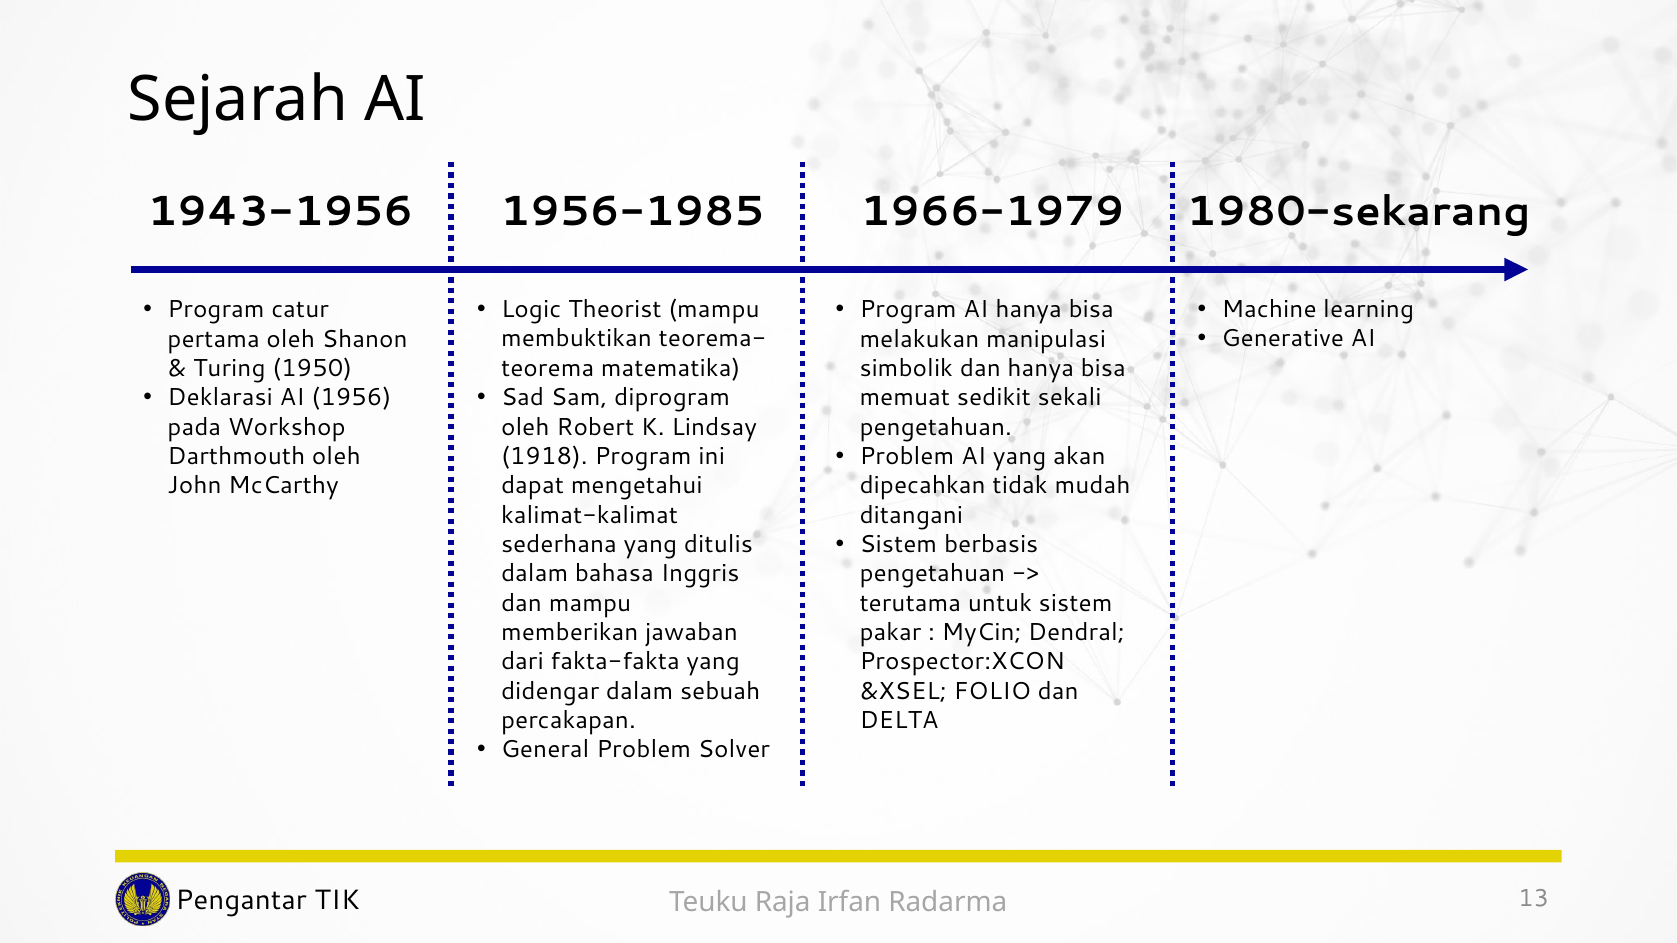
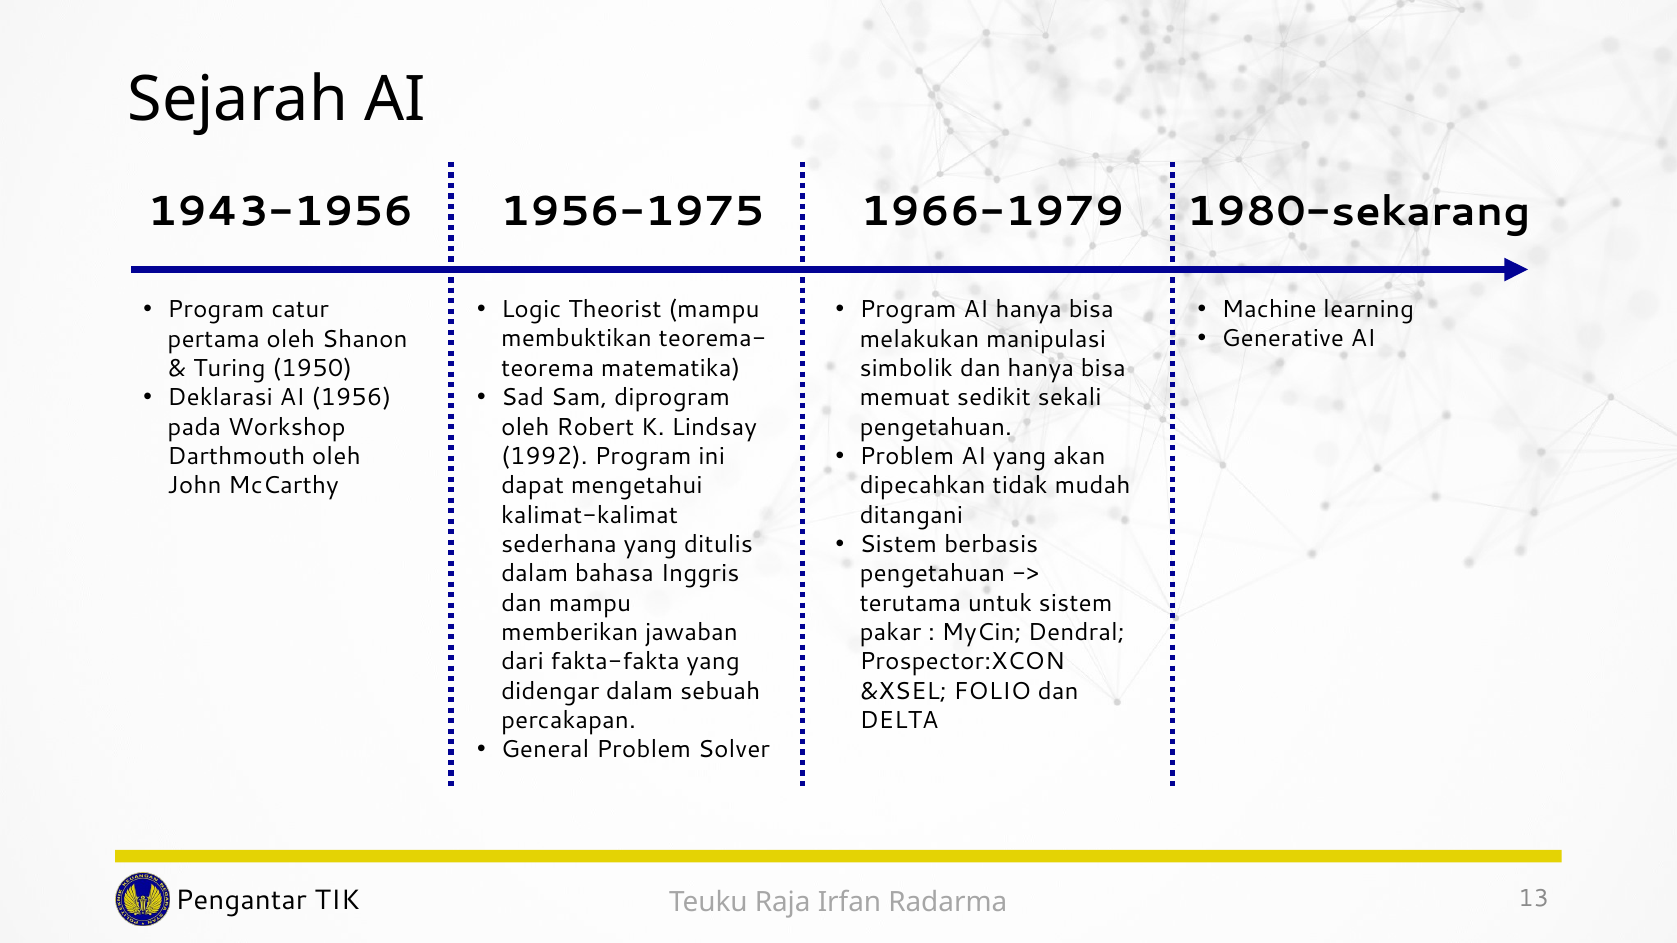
1956-1985: 1956-1985 -> 1956-1975 (632, 212)
1918: 1918 -> 1992 (544, 456)
